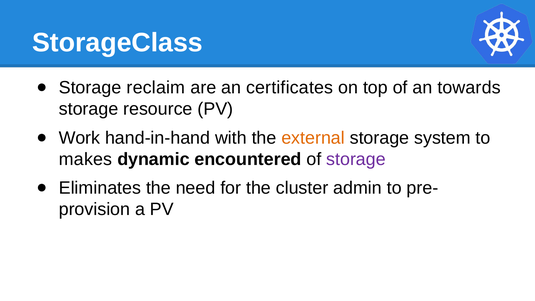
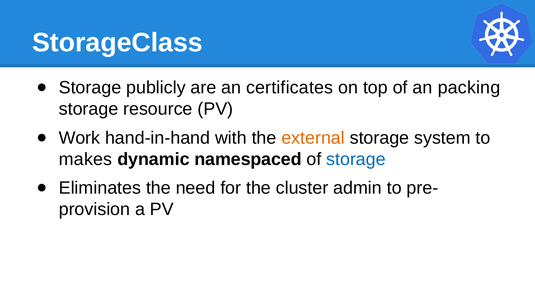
reclaim: reclaim -> publicly (156, 88)
towards: towards -> packing (469, 88)
encountered: encountered -> namespaced (248, 159)
storage colour: purple -> blue (356, 159)
